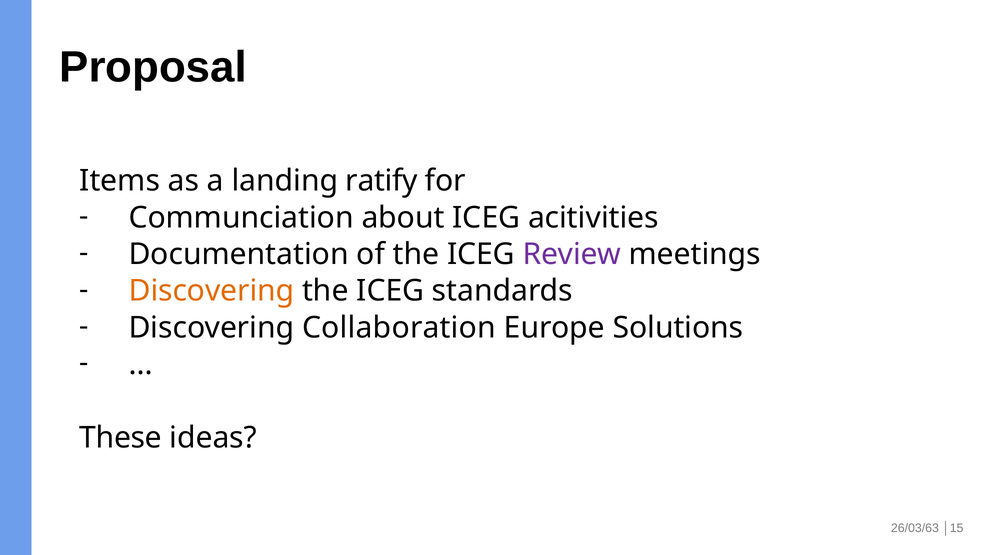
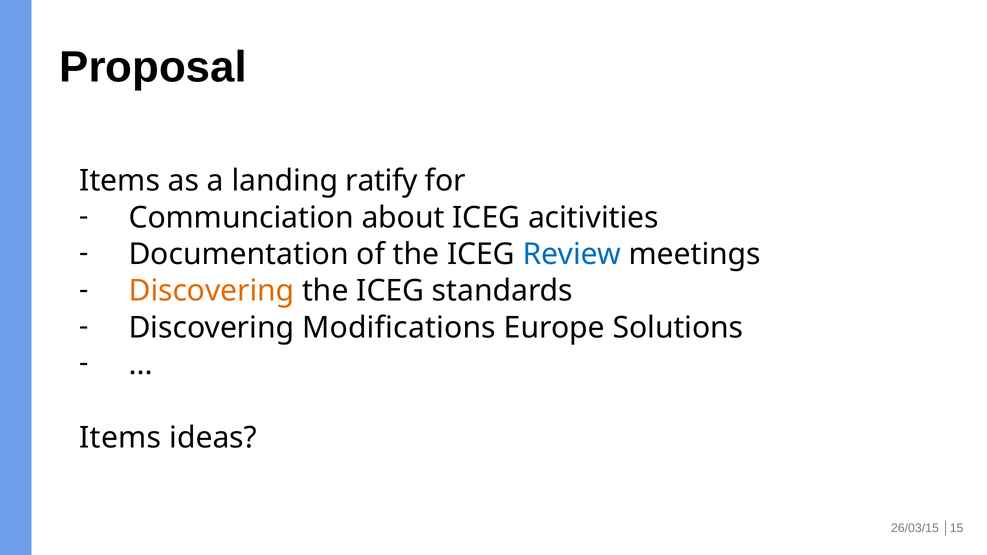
Review colour: purple -> blue (572, 254)
Collaboration: Collaboration -> Modifications (399, 328)
These: These -> Items (120, 438)
26/03/63: 26/03/63 -> 26/03/15 (915, 529)
